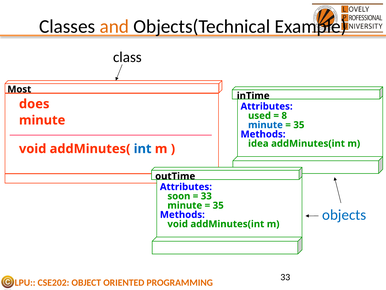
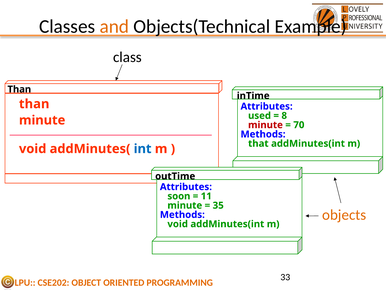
Most: Most -> Than (19, 89)
does: does -> than (34, 104)
minute colour: blue -> red (265, 125)
35: 35 -> 70 (299, 125)
idea: idea -> that (258, 143)
33: 33 -> 11 (206, 196)
objects colour: blue -> orange (344, 215)
